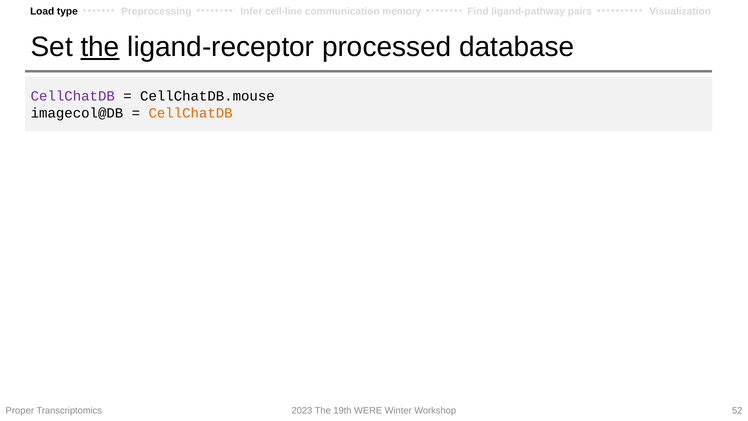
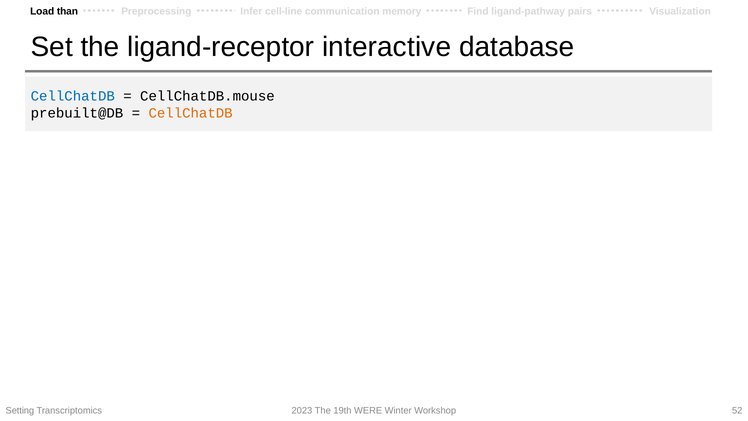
type: type -> than (67, 11)
the underline: present -> none (100, 47)
processed: processed -> interactive (387, 47)
CellChatDB colour: purple -> blue (73, 96)
imagecol@DB: imagecol@DB -> prebuilt@DB (77, 113)
Proper: Proper -> Setting (20, 410)
